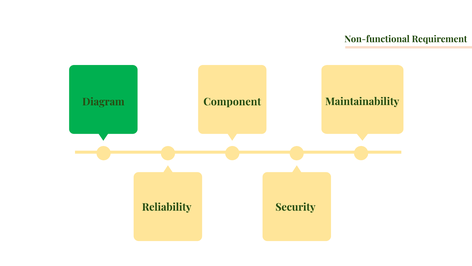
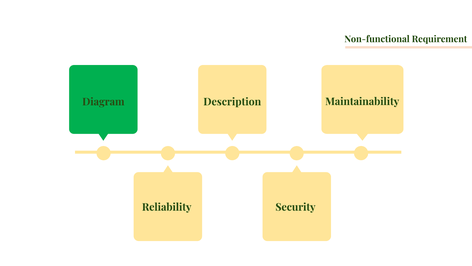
Component: Component -> Description (232, 102)
